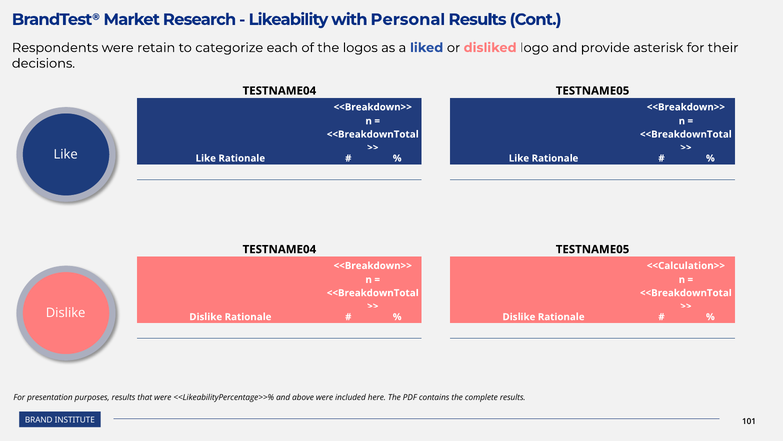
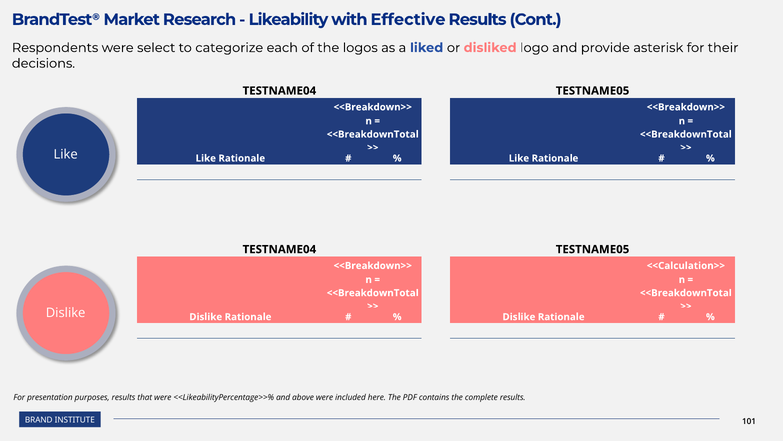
Personal: Personal -> Effective (408, 19)
retain: retain -> select (156, 48)
